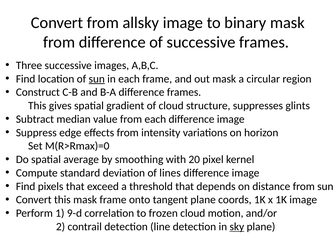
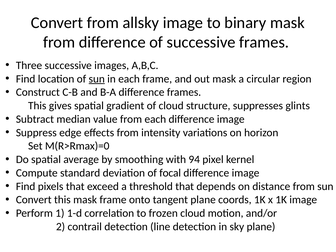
20: 20 -> 94 (194, 159)
lines: lines -> focal (170, 173)
9-d: 9-d -> 1-d (74, 213)
sky underline: present -> none (237, 227)
